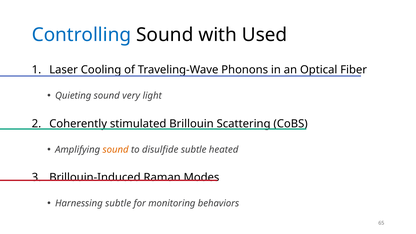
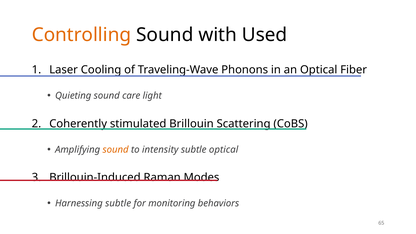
Controlling colour: blue -> orange (81, 35)
very: very -> care (131, 96)
disulfide: disulfide -> intensity (160, 150)
subtle heated: heated -> optical (224, 150)
